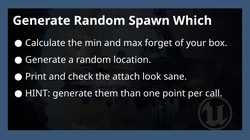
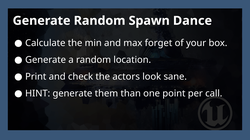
Which: Which -> Dance (192, 21)
attach: attach -> actors (126, 77)
